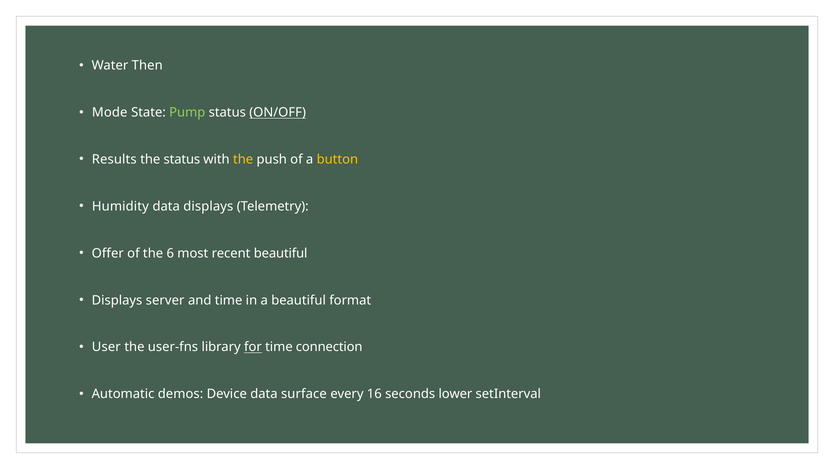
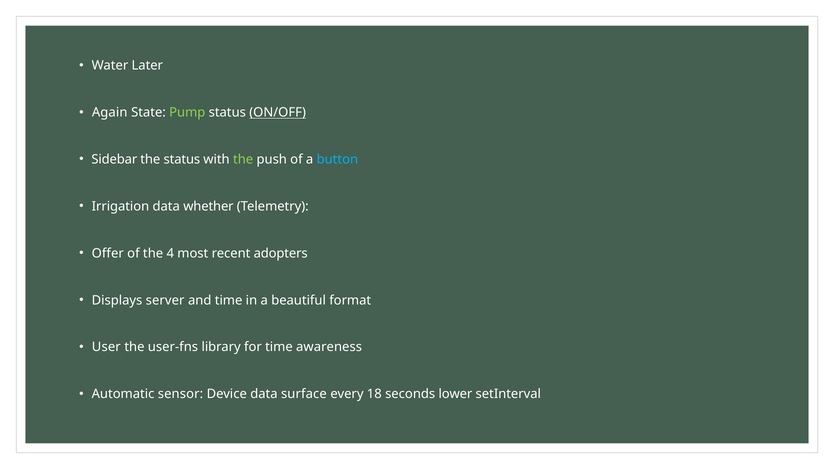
Then: Then -> Later (147, 66)
Mode: Mode -> Again (110, 113)
Results: Results -> Sidebar (114, 160)
the colour: yellow -> light green (243, 160)
button colour: yellow -> light blue (337, 160)
Humidity: Humidity -> Irrigation (120, 206)
data displays: displays -> whether (208, 206)
6: 6 -> 4 (170, 253)
recent beautiful: beautiful -> adopters (281, 253)
for underline: present -> none (253, 347)
connection: connection -> awareness (329, 347)
demos: demos -> sensor (180, 394)
16: 16 -> 18 (374, 394)
